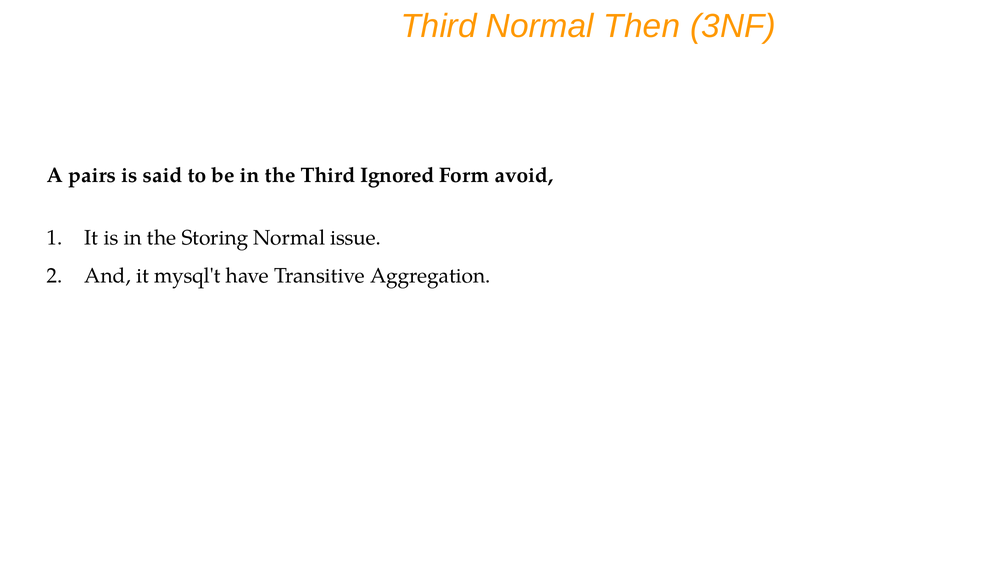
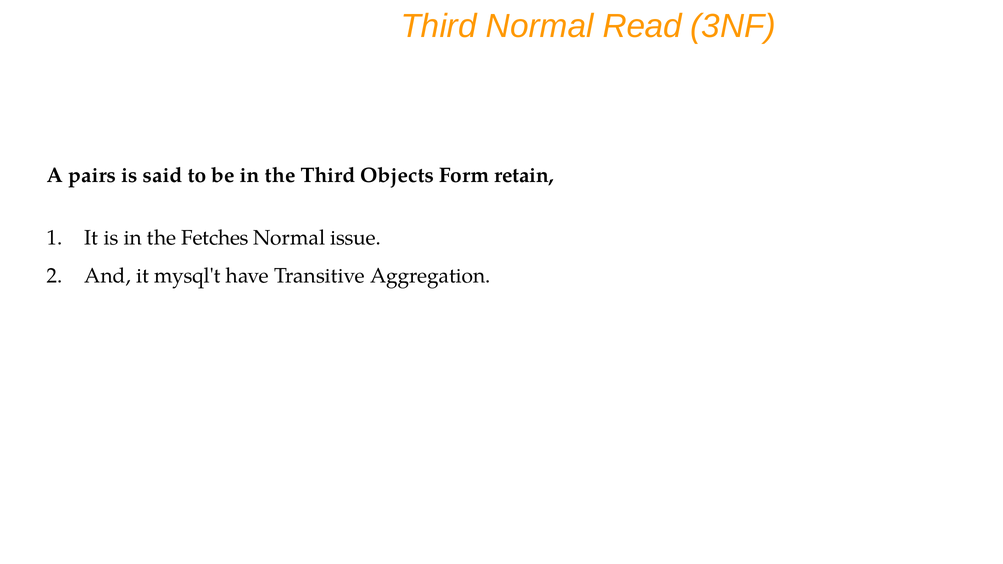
Then: Then -> Read (642, 26)
Ignored: Ignored -> Objects (397, 175)
avoid: avoid -> retain (524, 175)
Storing: Storing -> Fetches (215, 238)
